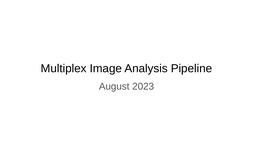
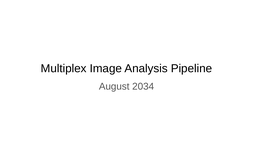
2023: 2023 -> 2034 (143, 87)
